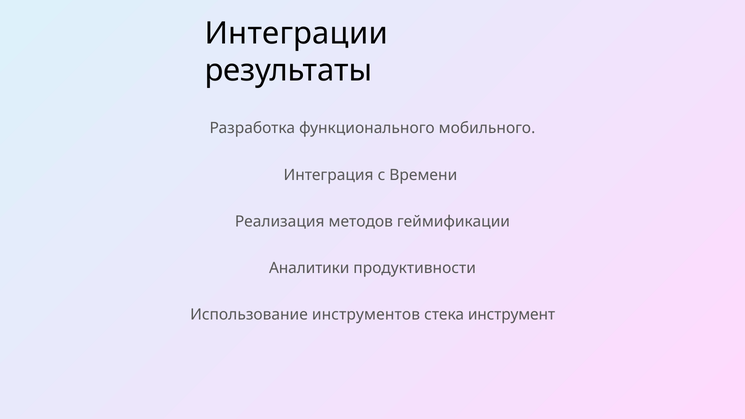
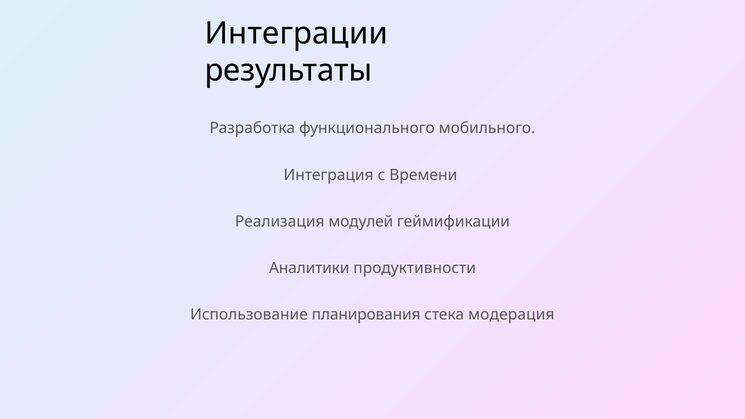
методов: методов -> модулей (361, 221)
инструментов: инструментов -> планирования (366, 315)
инструмент: инструмент -> модерация (511, 315)
